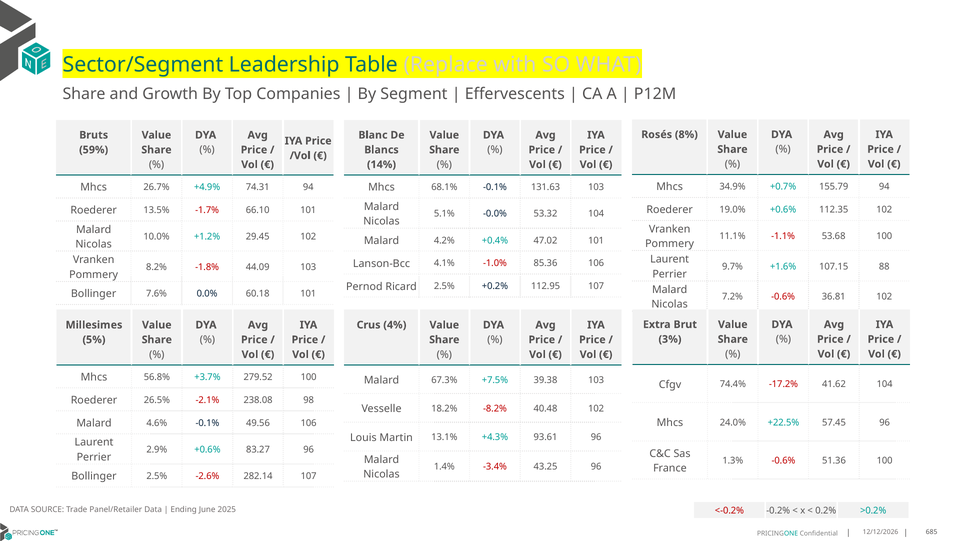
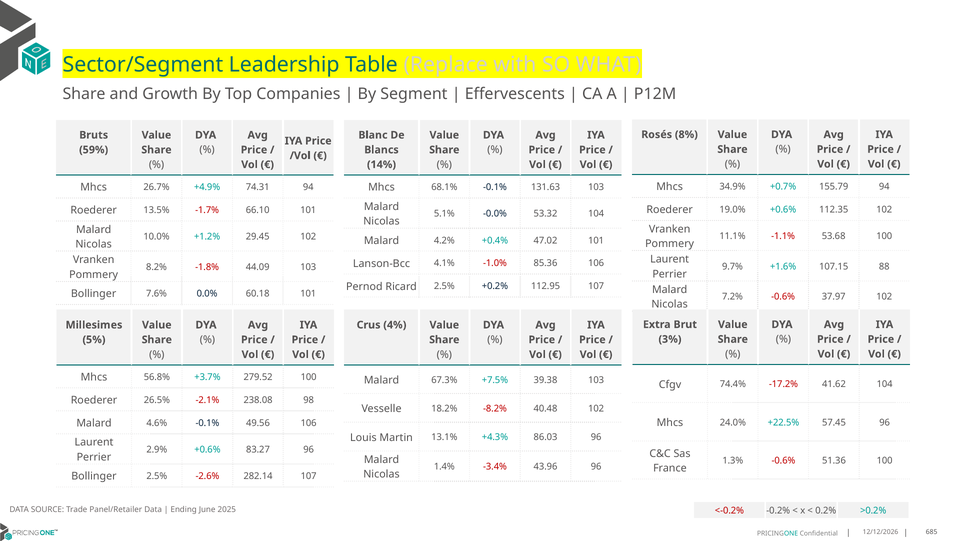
36.81: 36.81 -> 37.97 (834, 297)
93.61: 93.61 -> 86.03 (546, 437)
43.25: 43.25 -> 43.96 (546, 466)
